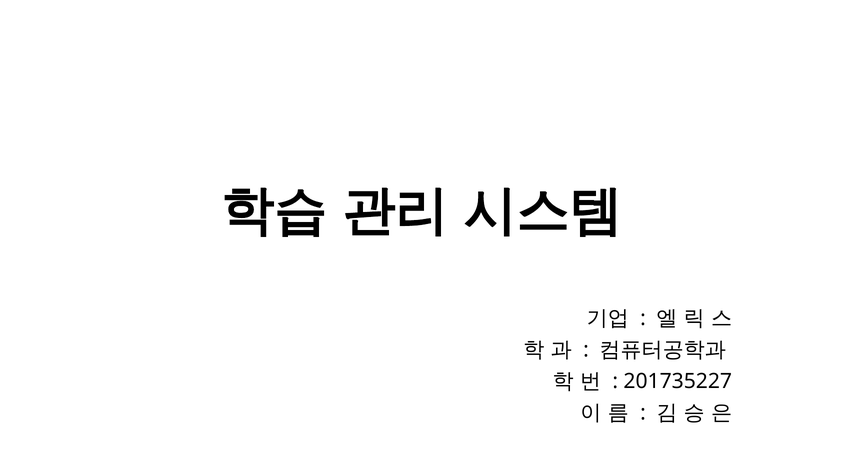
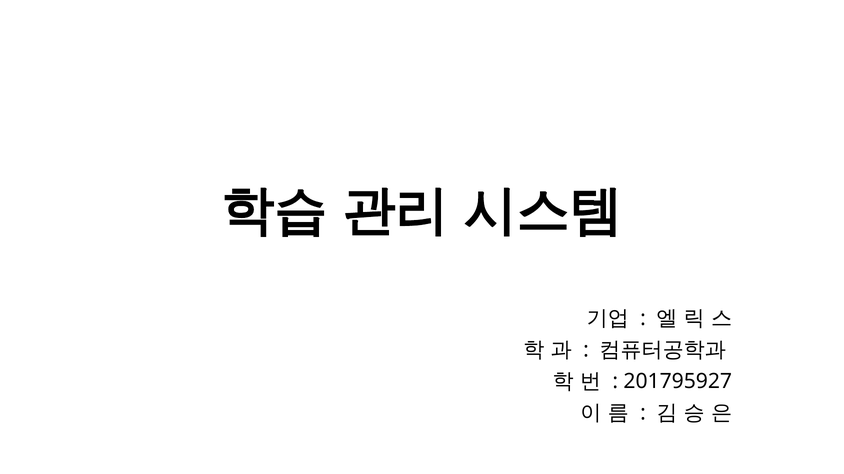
201735227: 201735227 -> 201795927 (678, 382)
